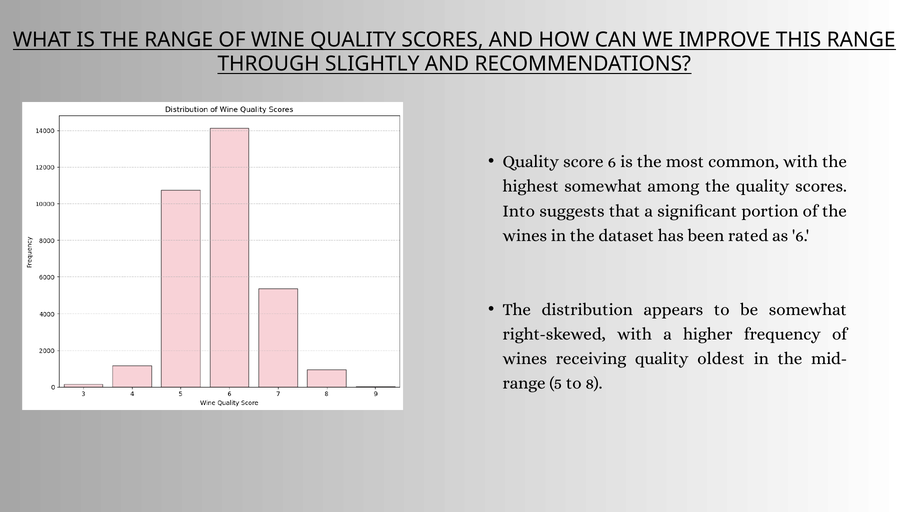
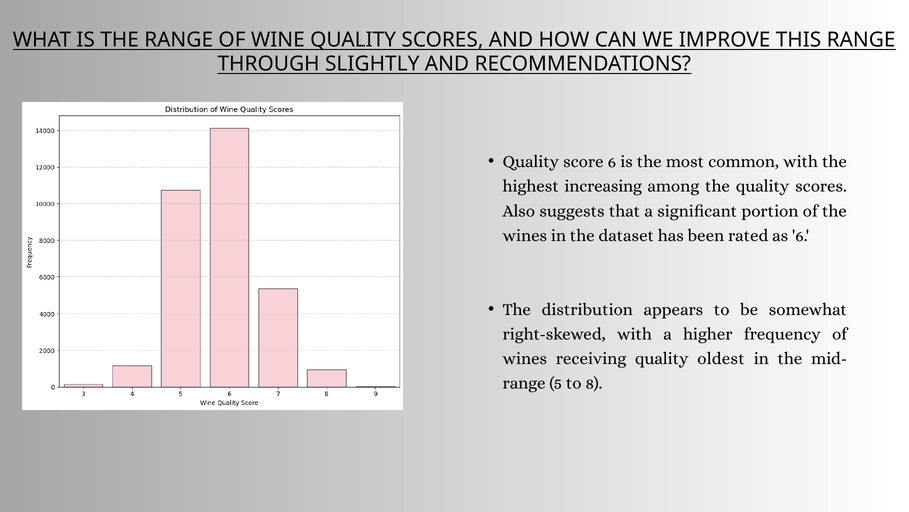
highest somewhat: somewhat -> increasing (603, 186)
Into: Into -> Also (519, 211)
